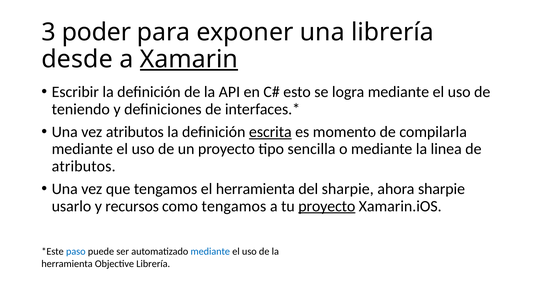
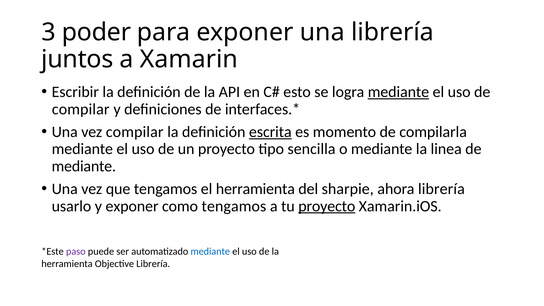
desde: desde -> juntos (77, 59)
Xamarin underline: present -> none (189, 59)
mediante underline: none -> present (398, 92)
teniendo: teniendo -> compilar (81, 109)
vez atributos: atributos -> compilar (135, 132)
atributos: atributos -> mediante (84, 166)
ahora sharpie: sharpie -> librería (441, 189)
y recursos: recursos -> exponer (132, 206)
paso colour: blue -> purple (76, 251)
